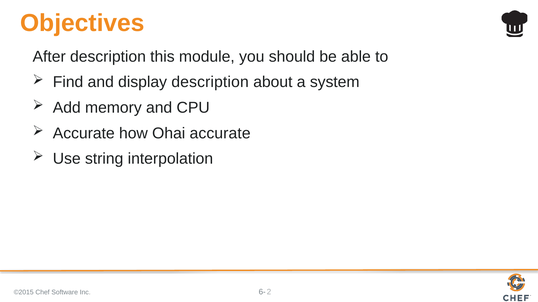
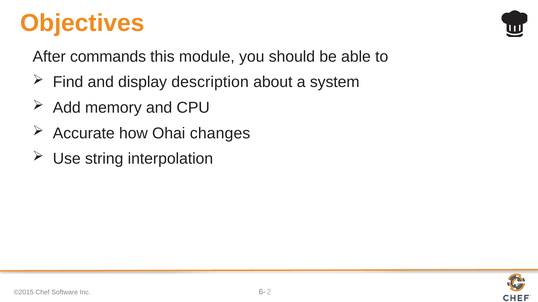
After description: description -> commands (108, 57)
Ohai accurate: accurate -> changes (220, 133)
